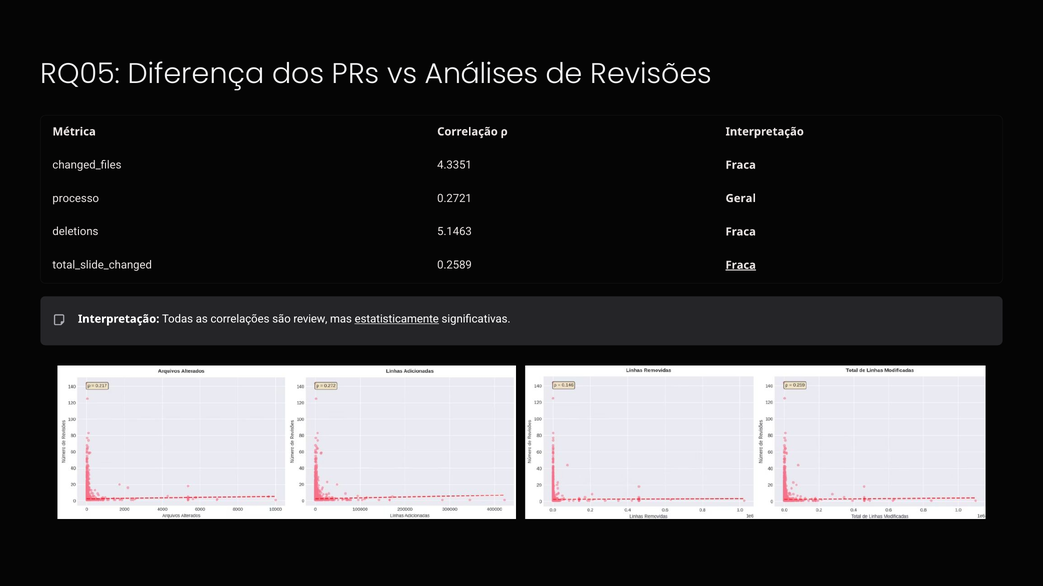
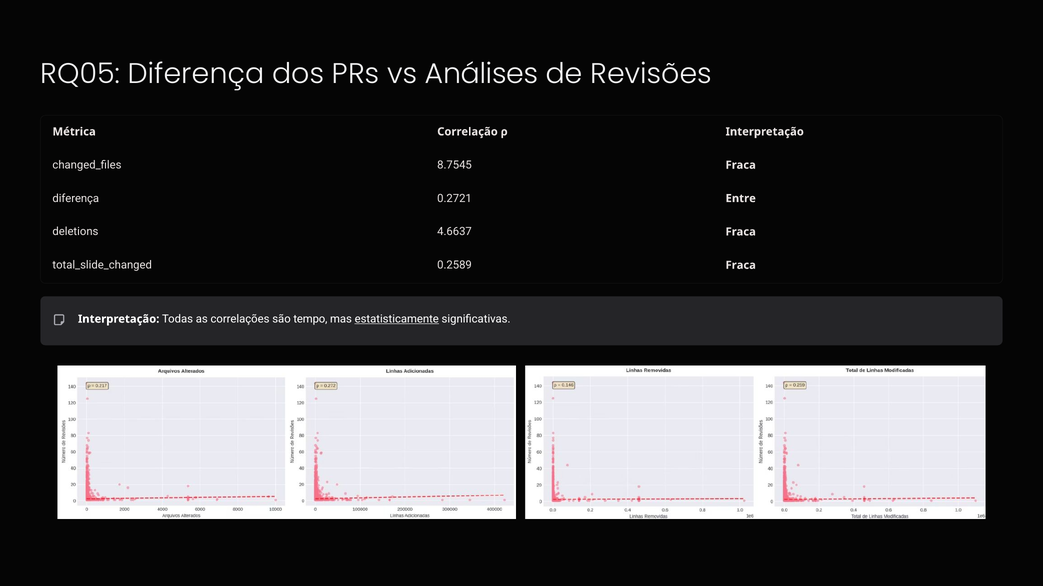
4.3351: 4.3351 -> 8.7545 (455, 165)
processo: processo -> diferença (76, 199)
Geral: Geral -> Entre (741, 199)
5.1463: 5.1463 -> 4.6637 (455, 232)
Fraca underline: present -> none (741, 265)
review: review -> tempo (310, 319)
